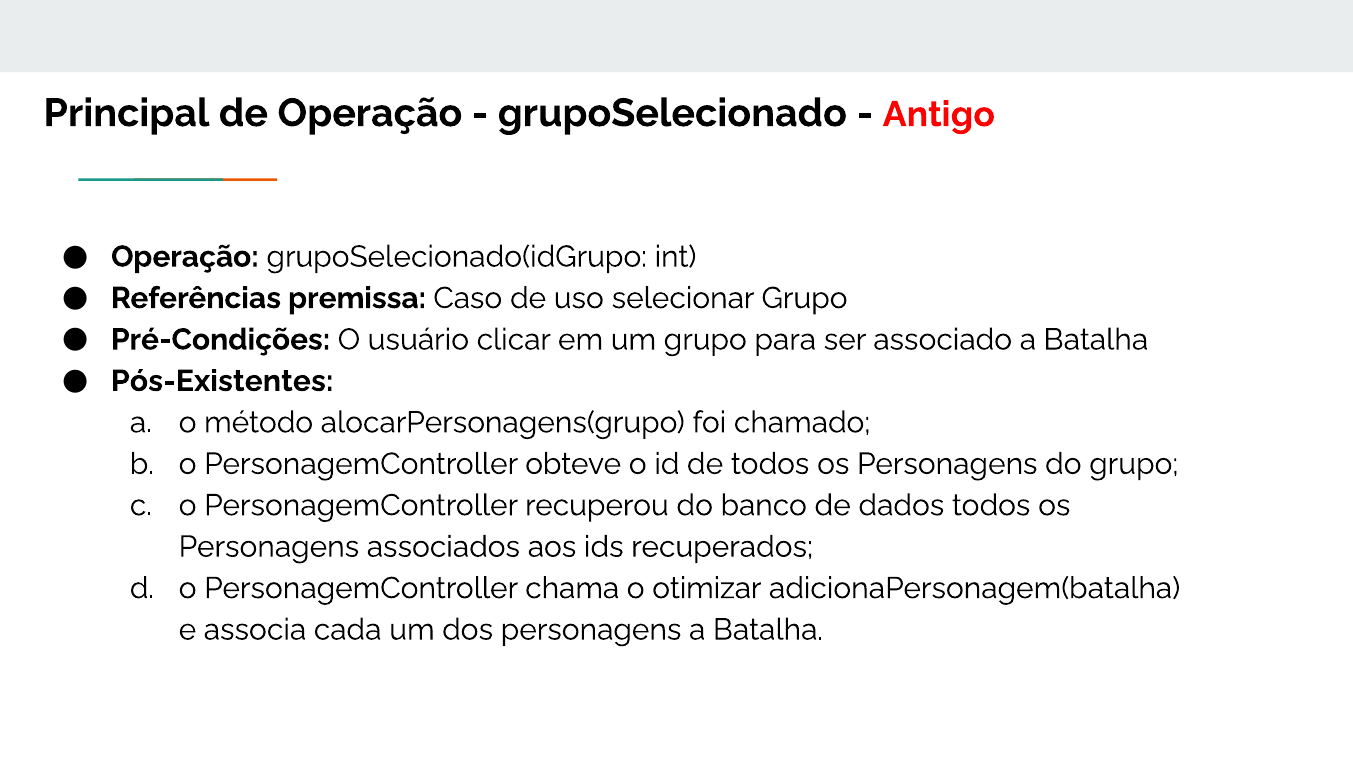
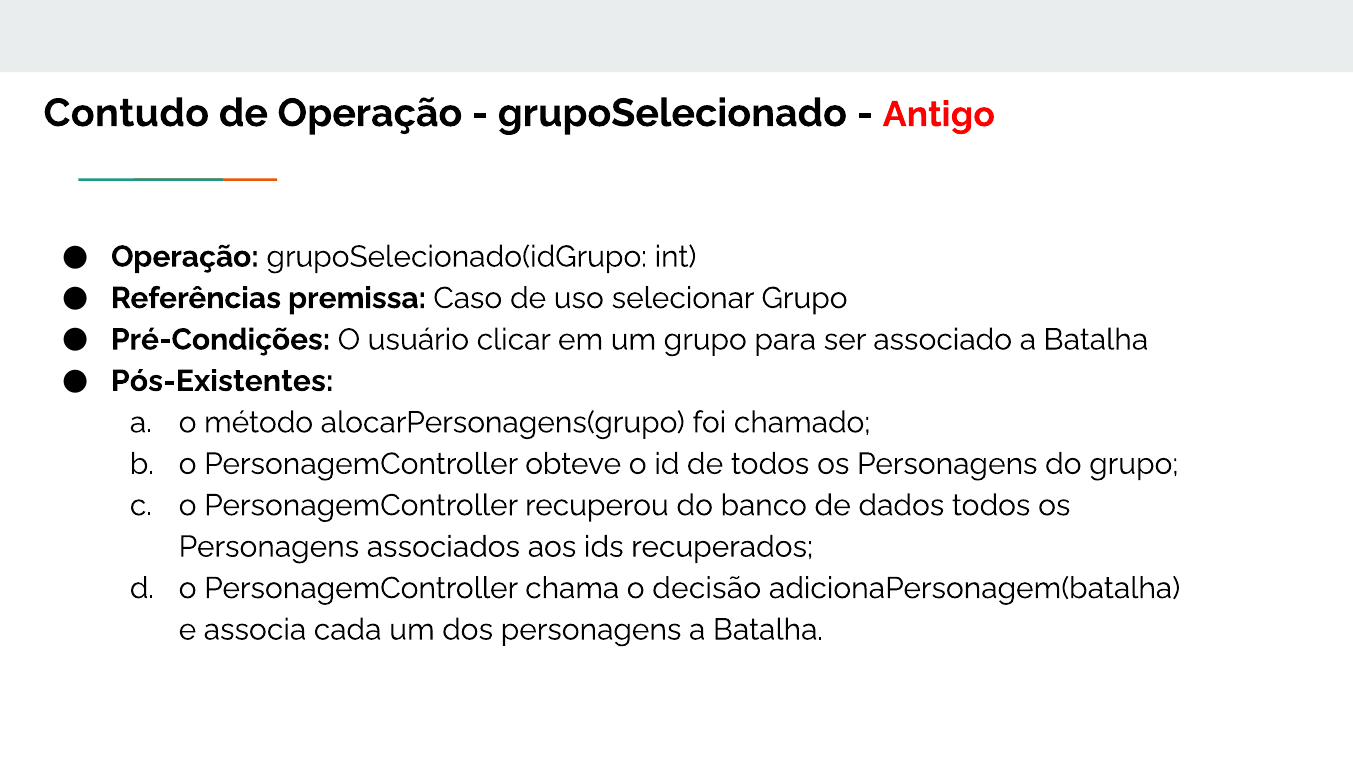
Principal: Principal -> Contudo (126, 113)
otimizar: otimizar -> decisão (707, 588)
